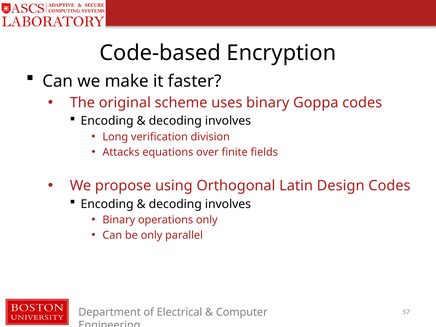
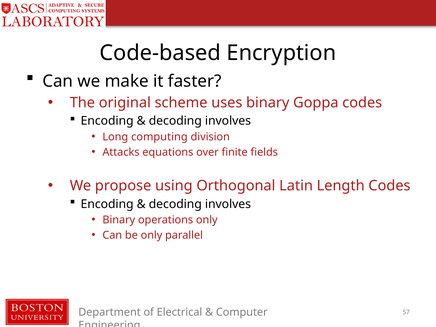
verification: verification -> computing (159, 137)
Design: Design -> Length (341, 186)
